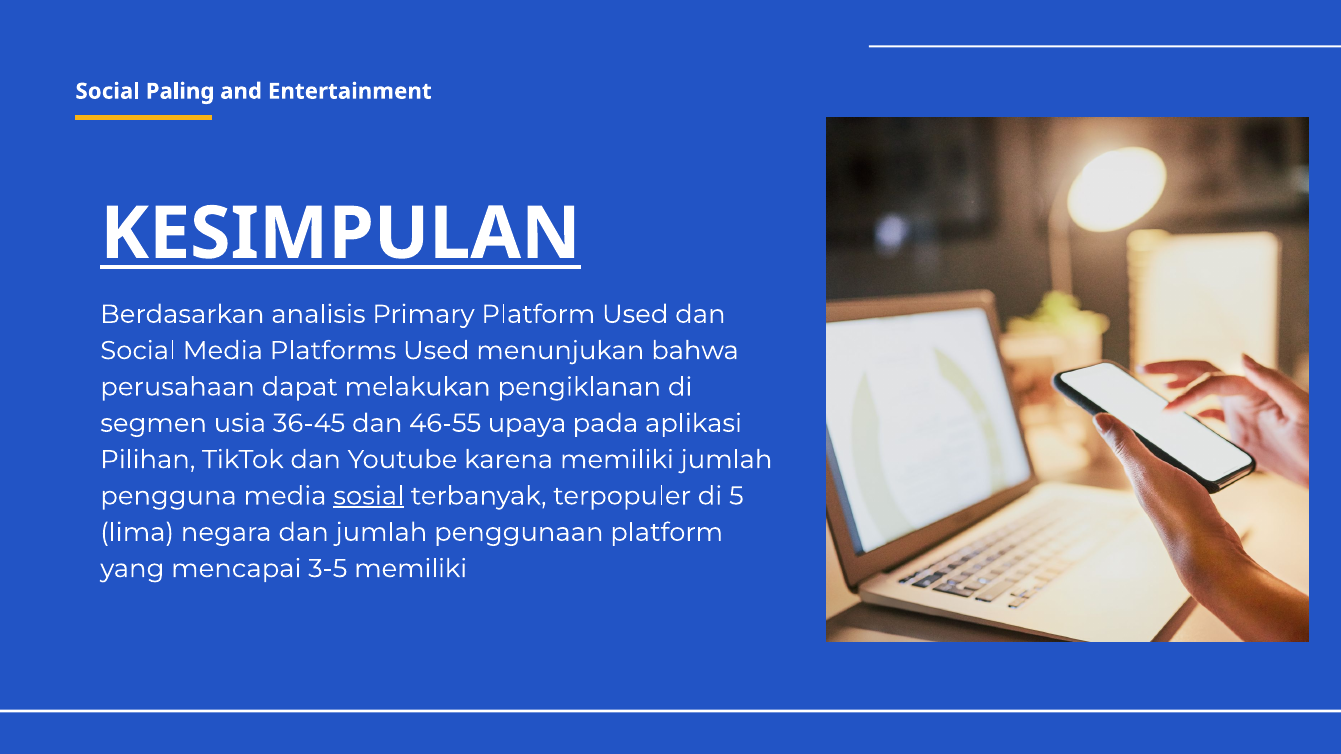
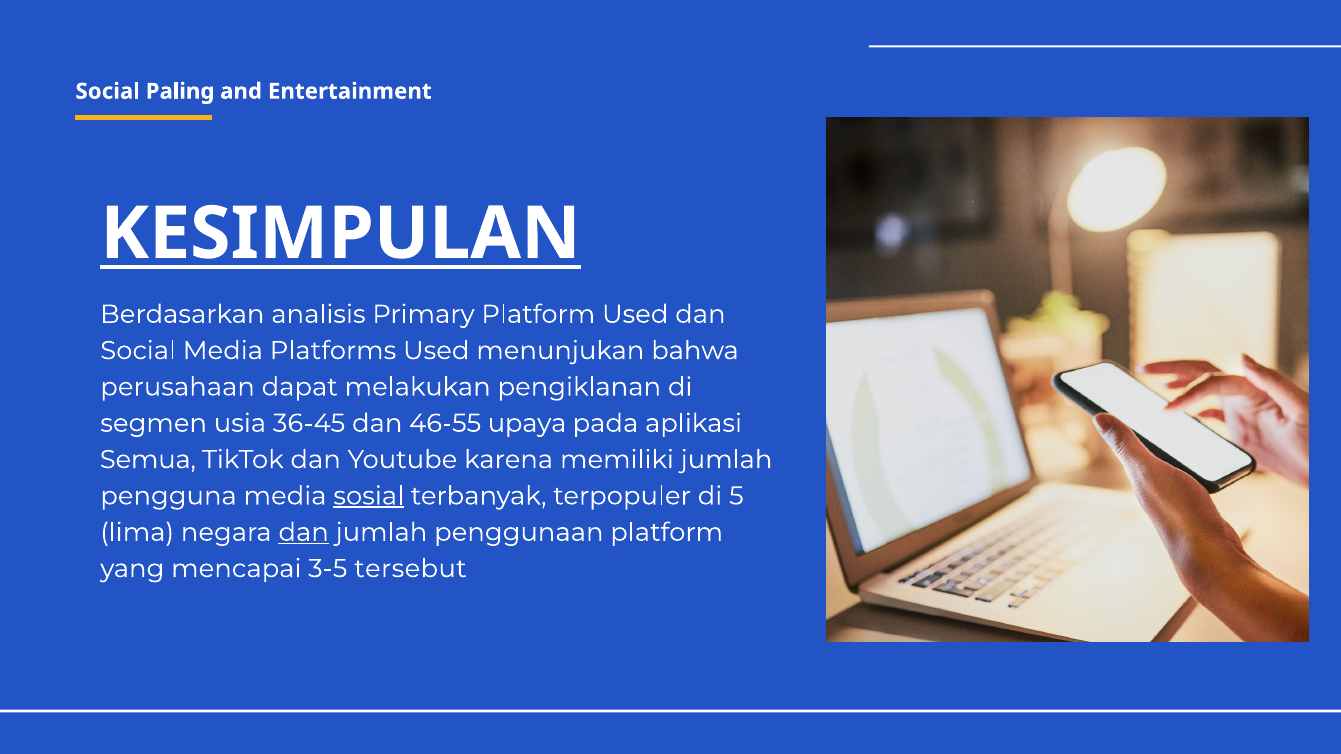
Pilihan: Pilihan -> Semua (148, 460)
dan underline: none -> present (304, 533)
3-5 memiliki: memiliki -> tersebut (410, 569)
